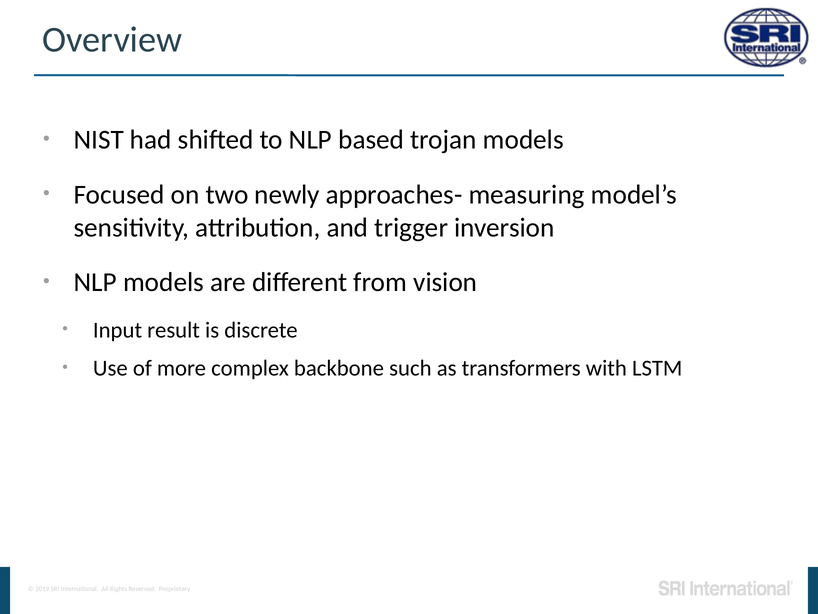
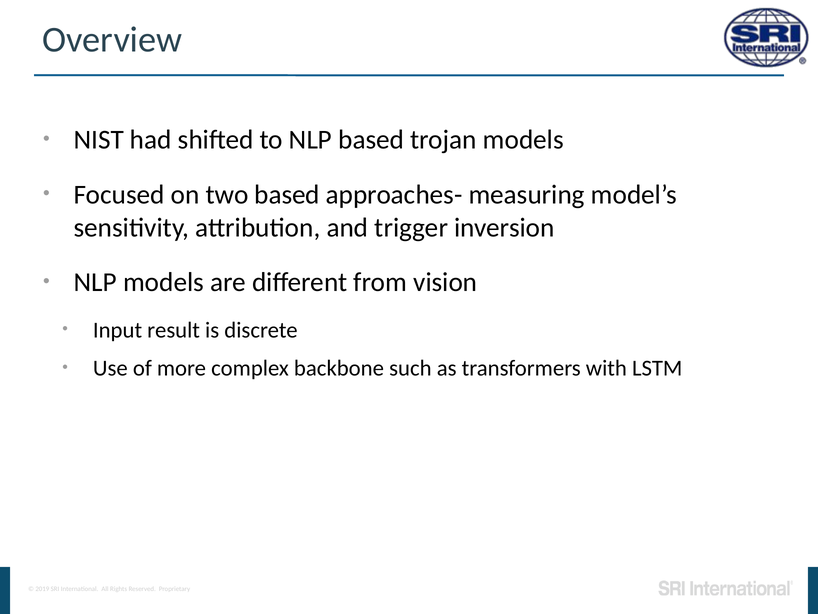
two newly: newly -> based (287, 195)
